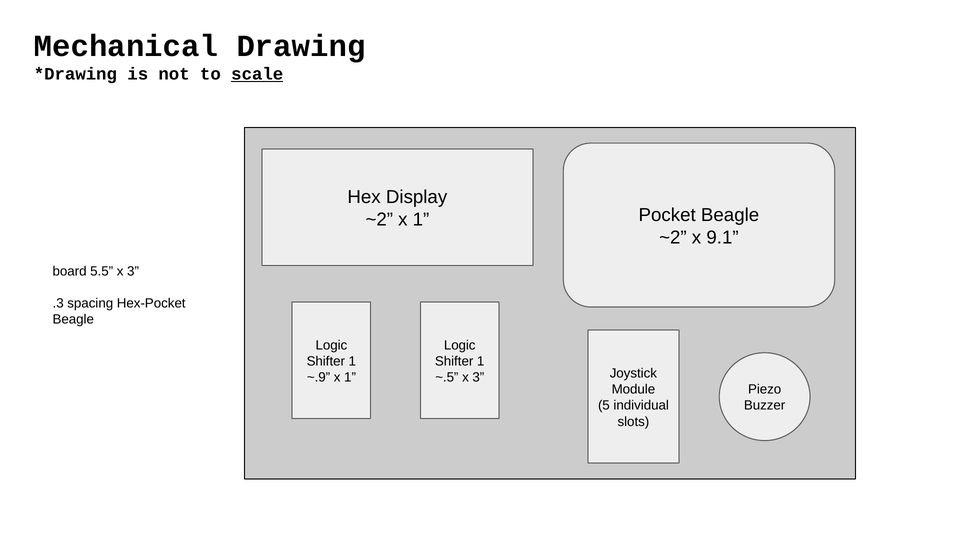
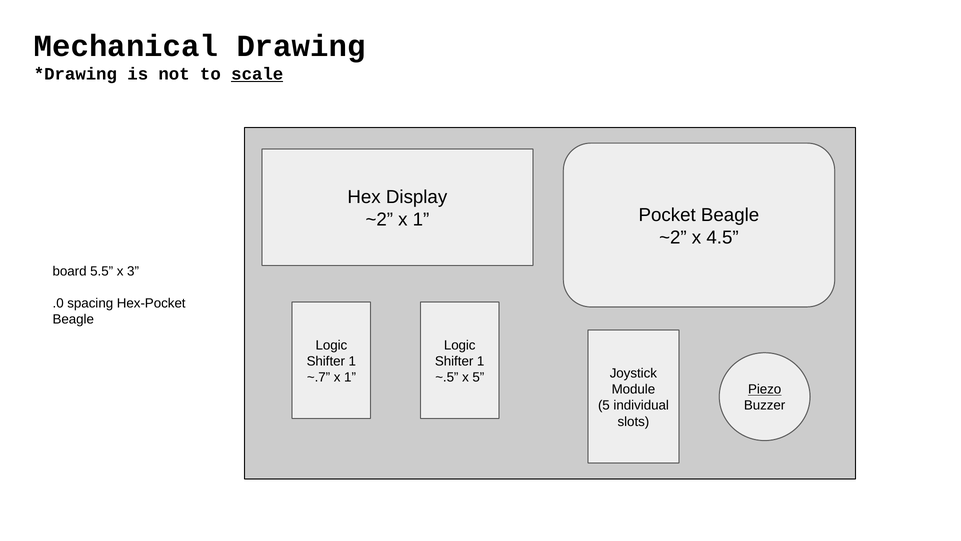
9.1: 9.1 -> 4.5 (723, 237)
.3: .3 -> .0 (58, 303)
~.9: ~.9 -> ~.7 (319, 377)
~.5 x 3: 3 -> 5 (478, 377)
Piezo underline: none -> present (765, 389)
